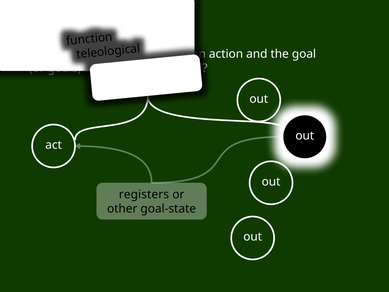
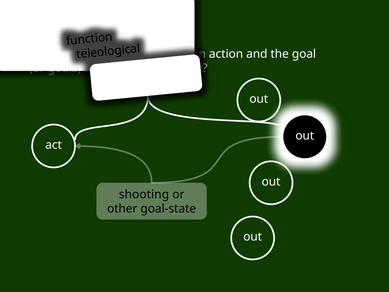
registers: registers -> shooting (144, 194)
